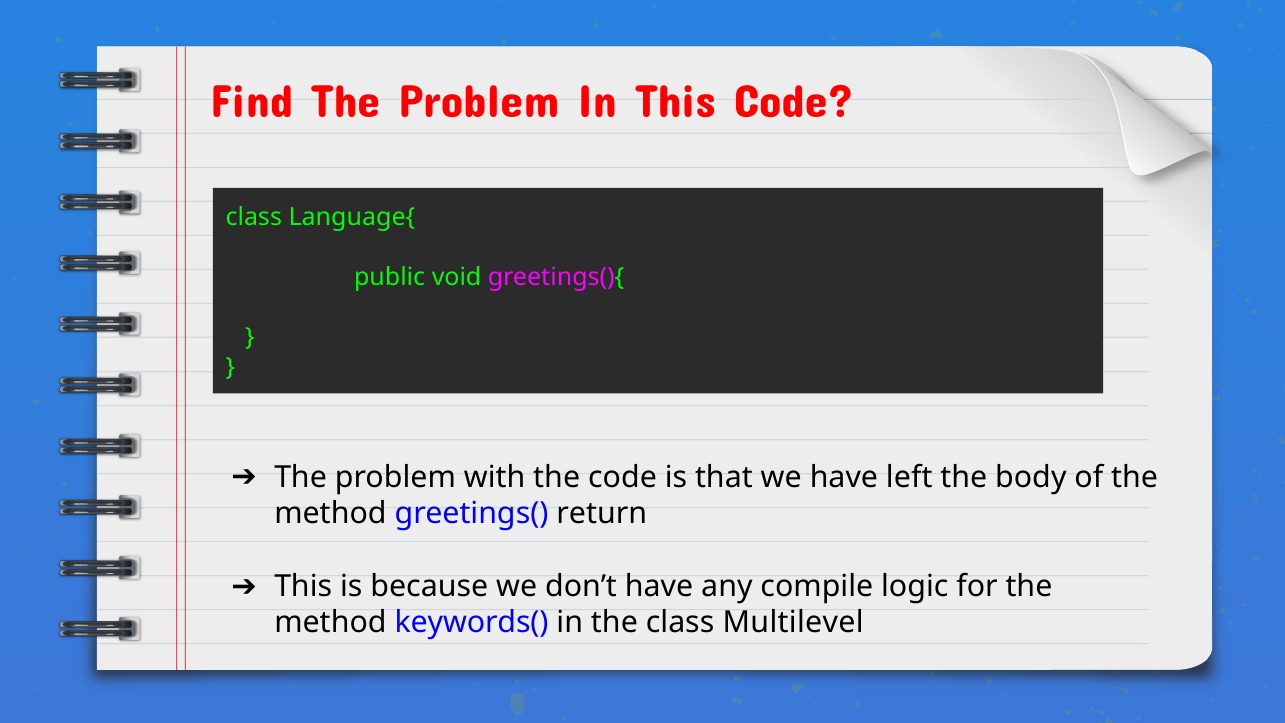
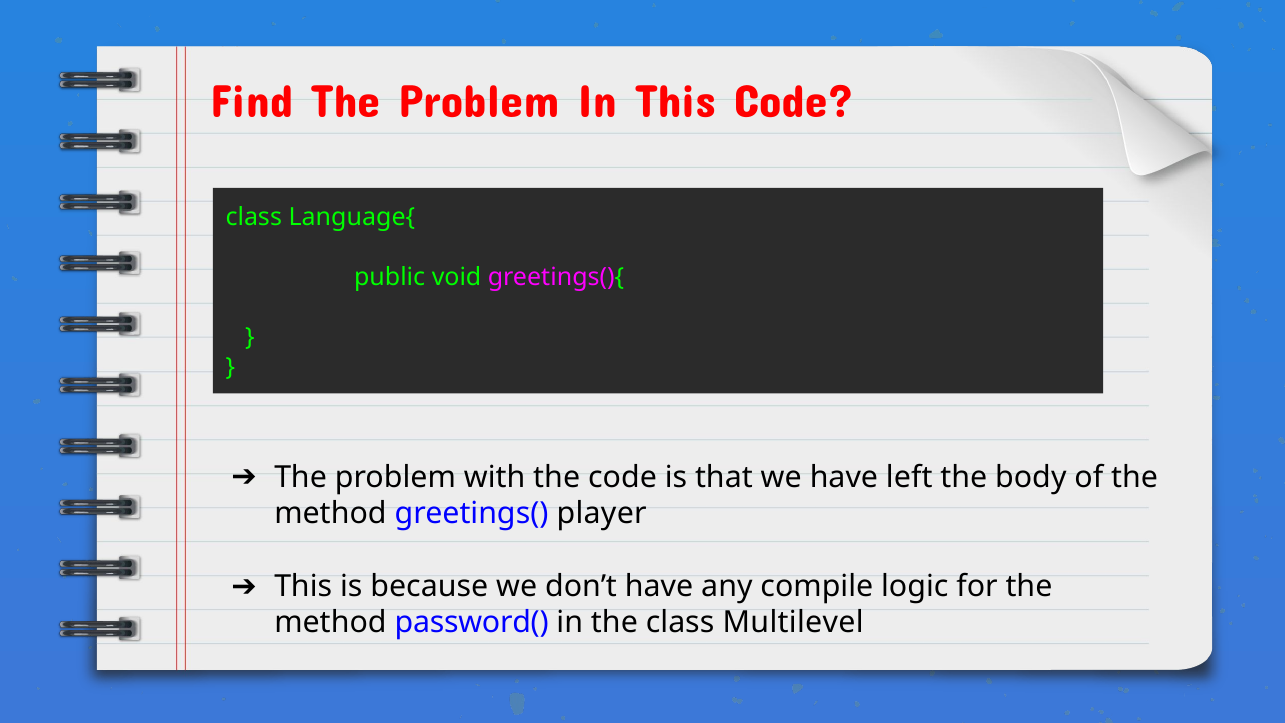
return: return -> player (602, 513)
keywords(: keywords( -> password( (472, 623)
